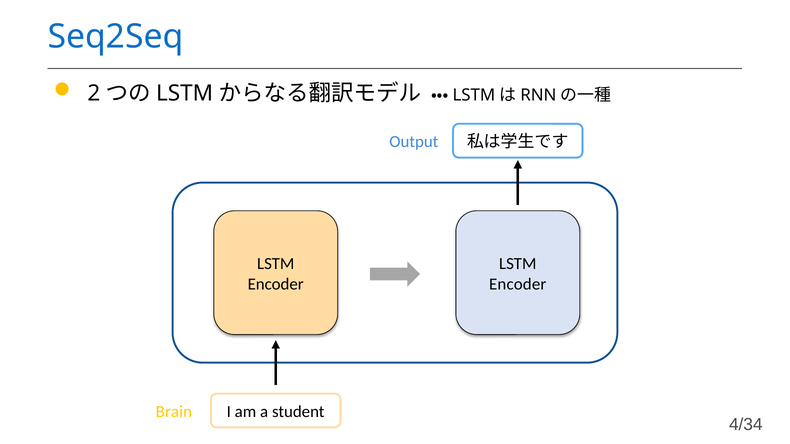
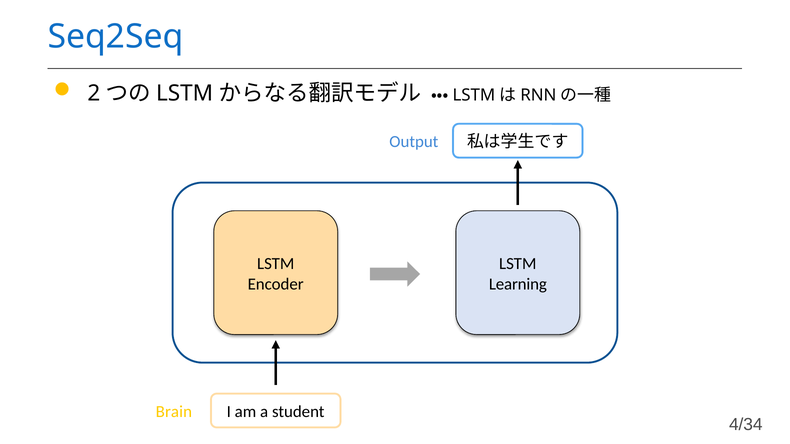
Encoder: Encoder -> Learning (518, 284)
